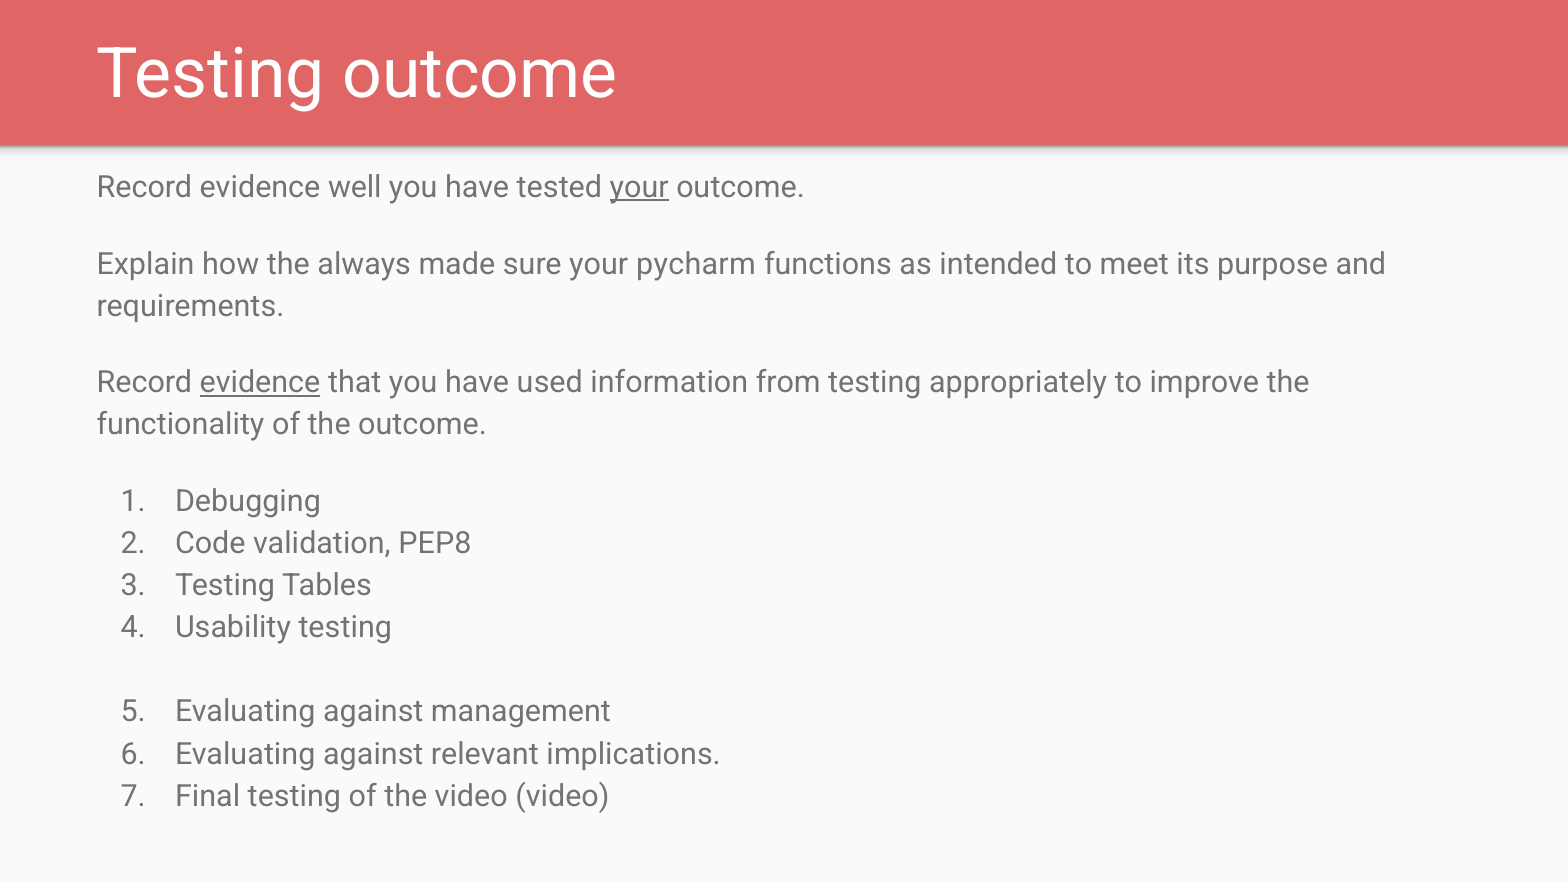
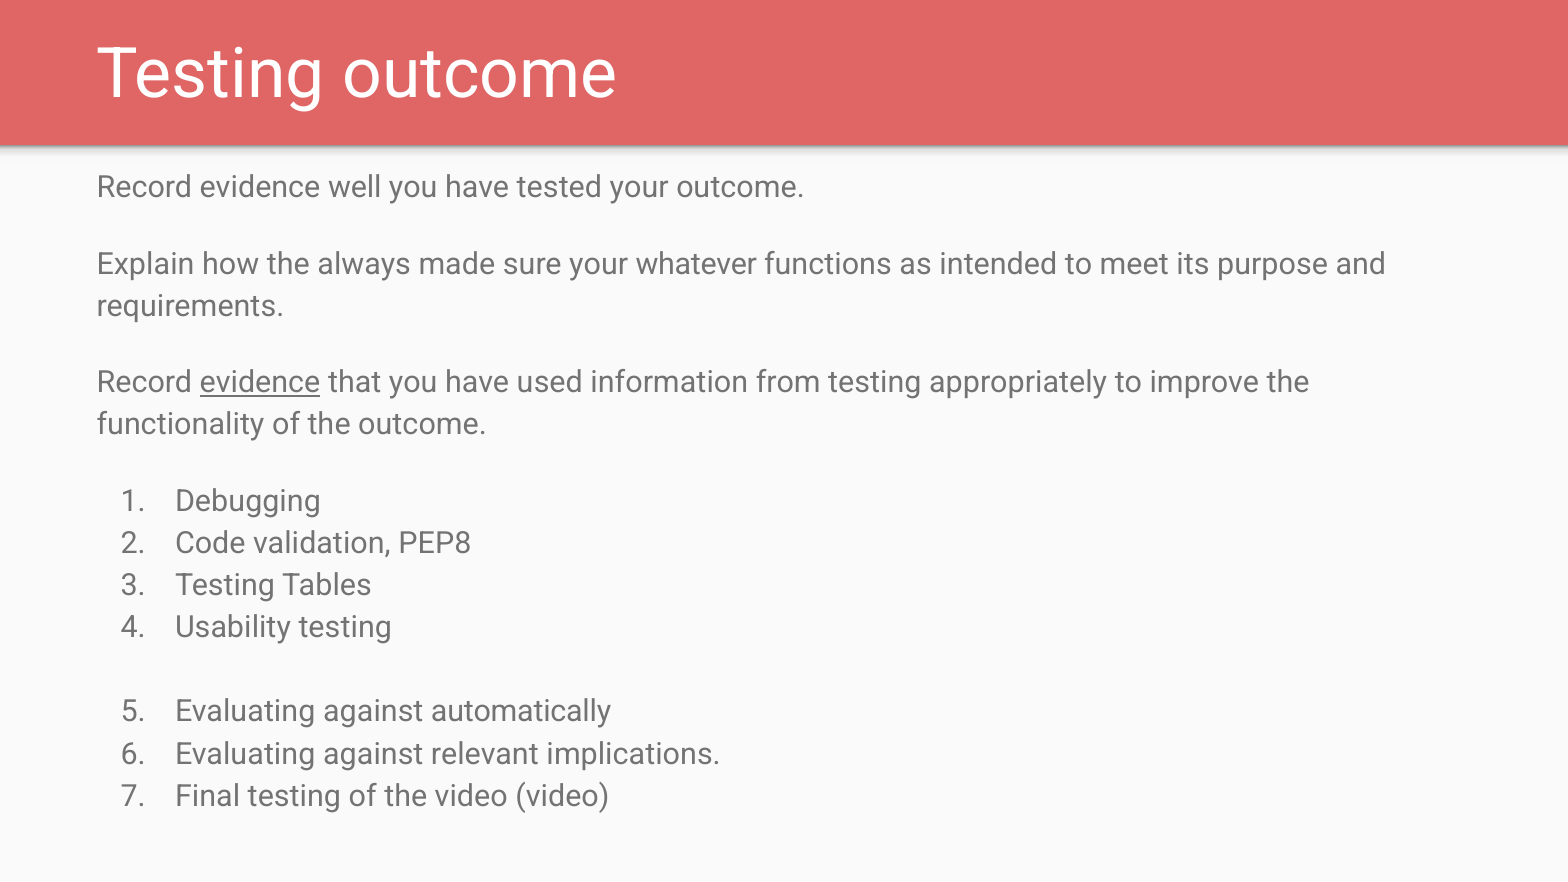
your underline: present -> none (639, 187)
pycharm: pycharm -> whatever (696, 264)
management: management -> automatically (521, 712)
